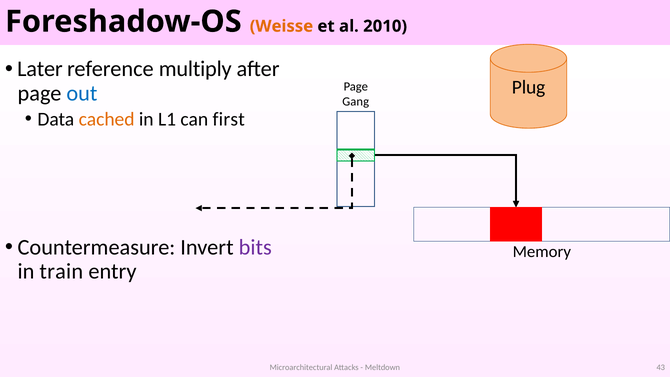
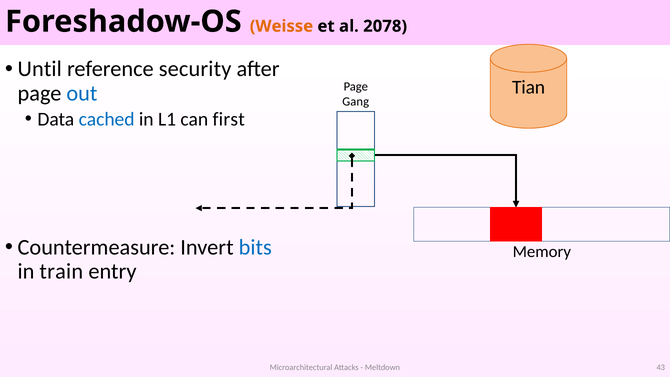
2010: 2010 -> 2078 (385, 26)
Later: Later -> Until (40, 69)
multiply: multiply -> security (195, 69)
Plug: Plug -> Tian (529, 87)
cached colour: orange -> blue (107, 119)
bits colour: purple -> blue (255, 247)
